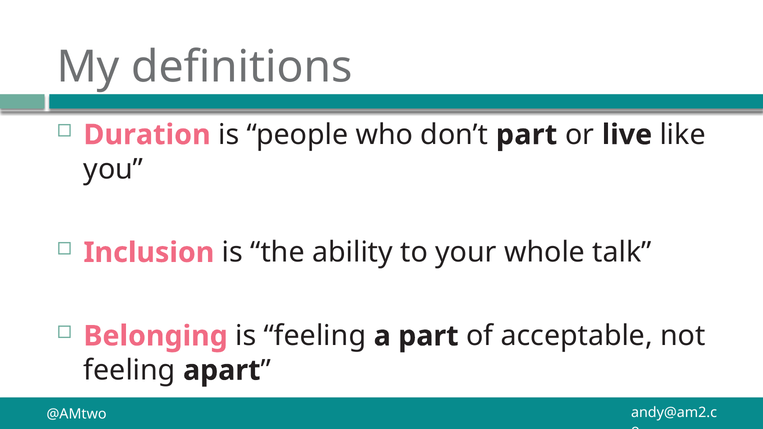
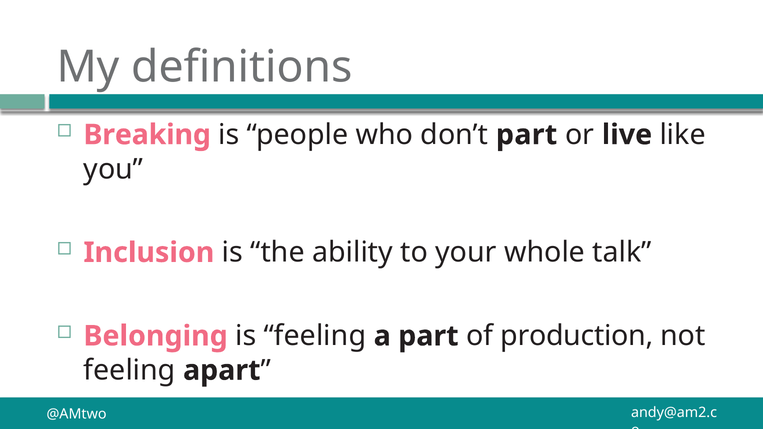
Duration: Duration -> Breaking (147, 135)
acceptable: acceptable -> production (577, 336)
